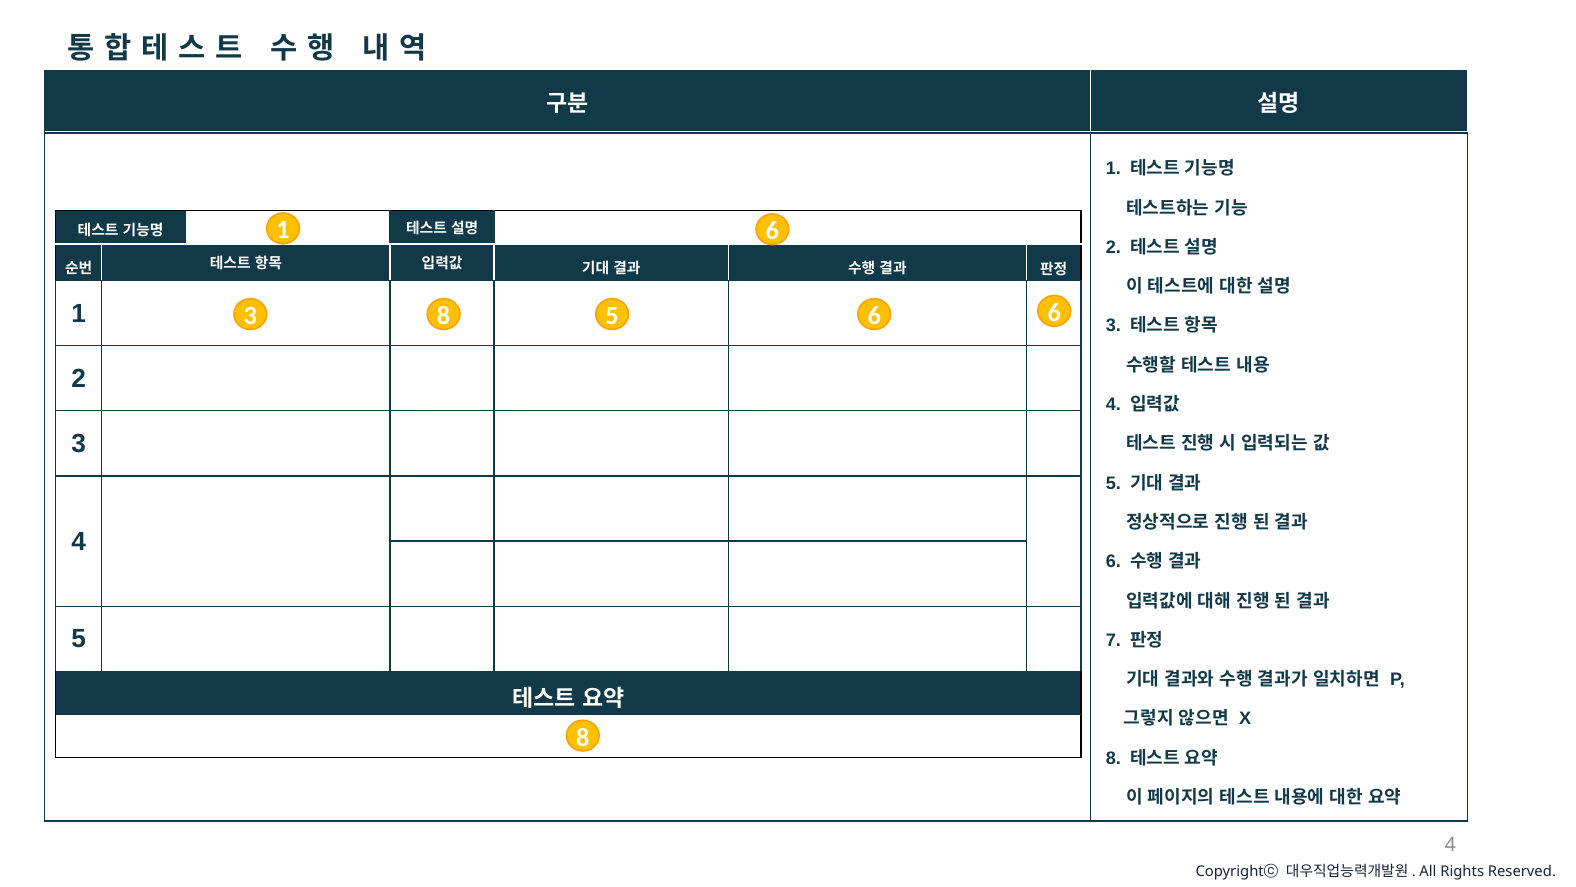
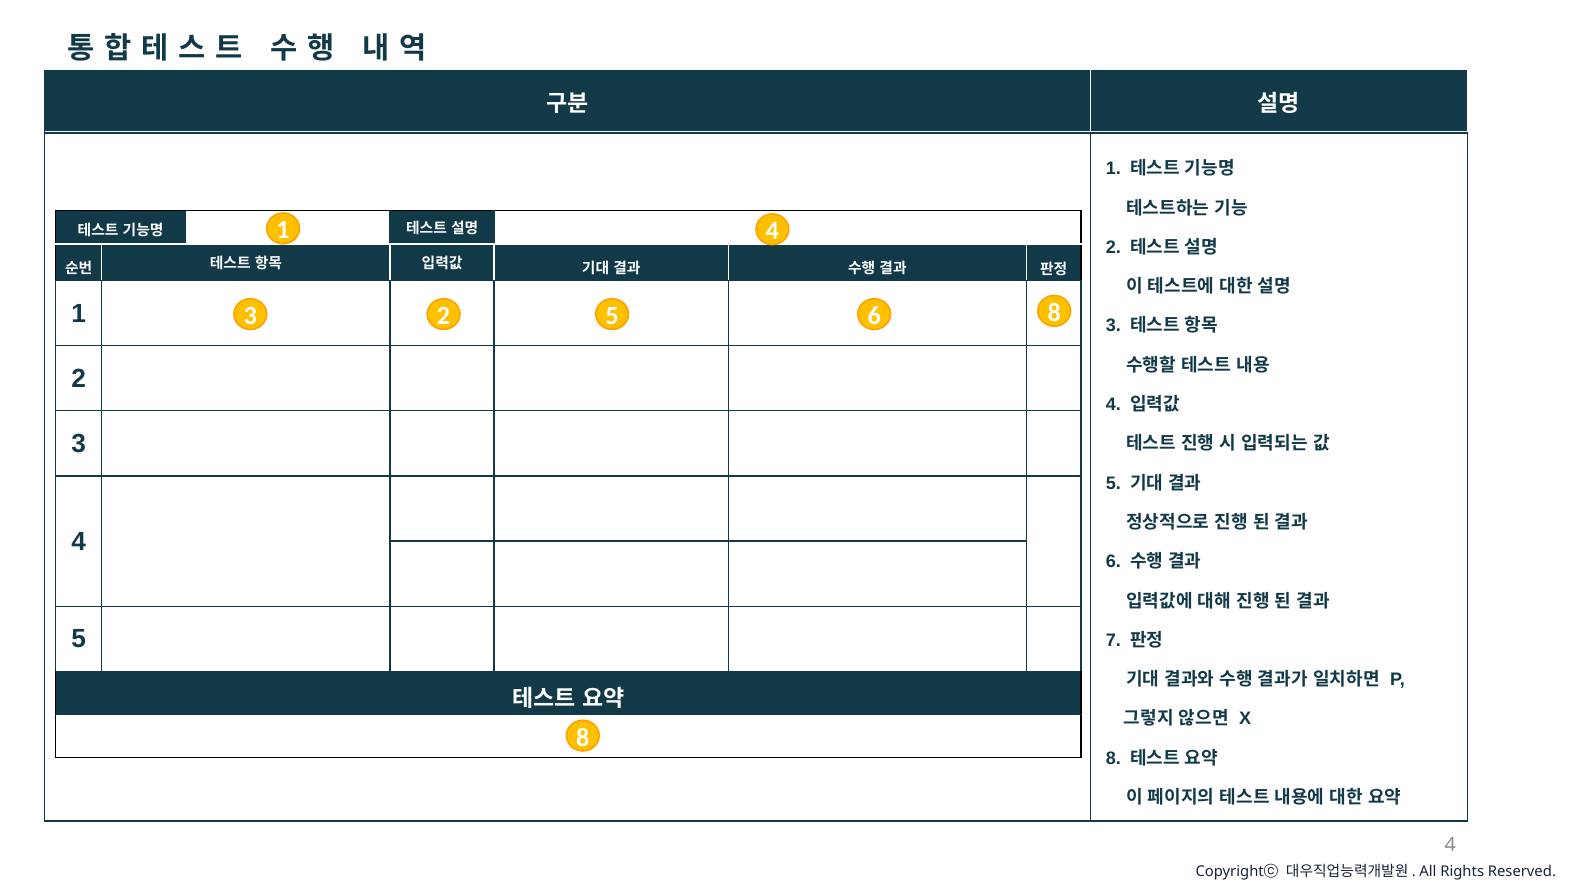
1 6: 6 -> 4 (772, 231)
3 8: 8 -> 2 (444, 316)
6 6: 6 -> 8 (1054, 312)
